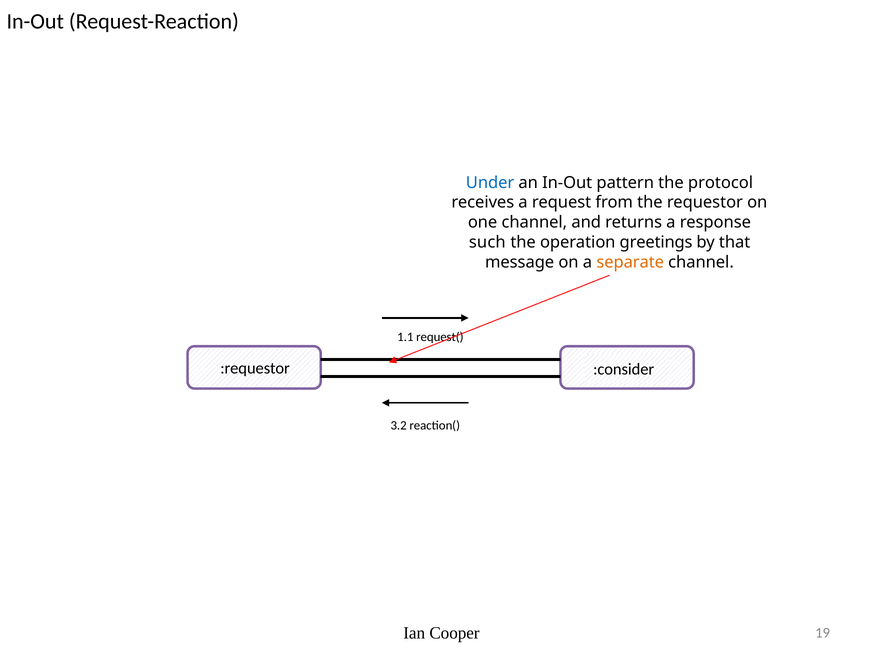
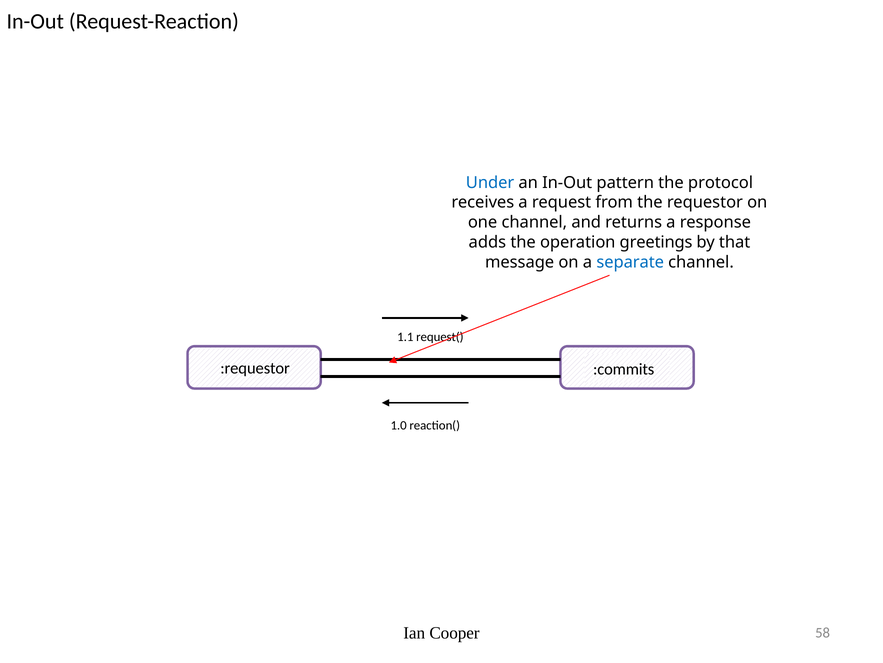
such: such -> adds (487, 242)
separate colour: orange -> blue (630, 262)
:consider: :consider -> :commits (624, 369)
3.2: 3.2 -> 1.0 (399, 425)
19: 19 -> 58 (823, 632)
